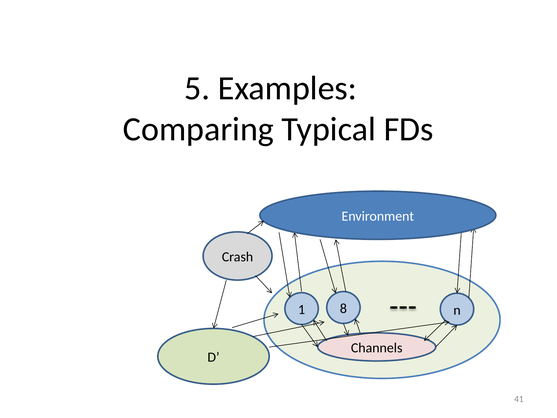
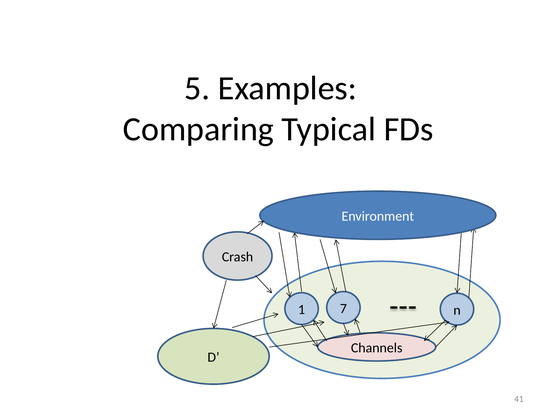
8: 8 -> 7 (343, 308)
